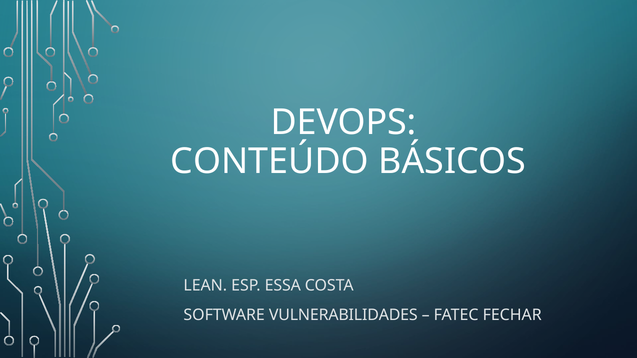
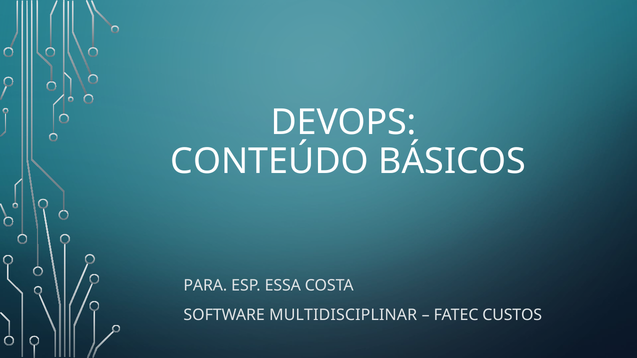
LEAN: LEAN -> PARA (205, 286)
VULNERABILIDADES: VULNERABILIDADES -> MULTIDISCIPLINAR (343, 315)
FECHAR: FECHAR -> CUSTOS (512, 315)
